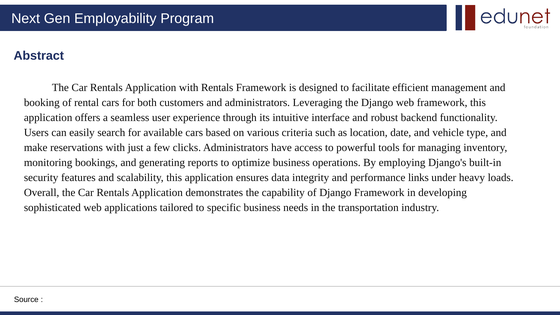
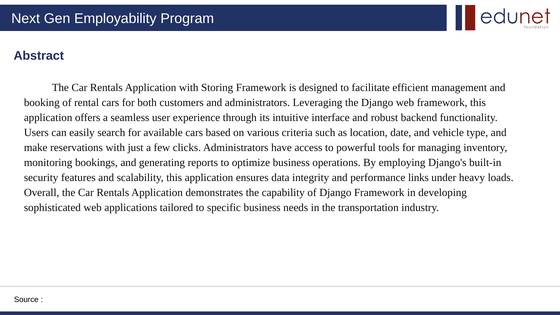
with Rentals: Rentals -> Storing (217, 87)
